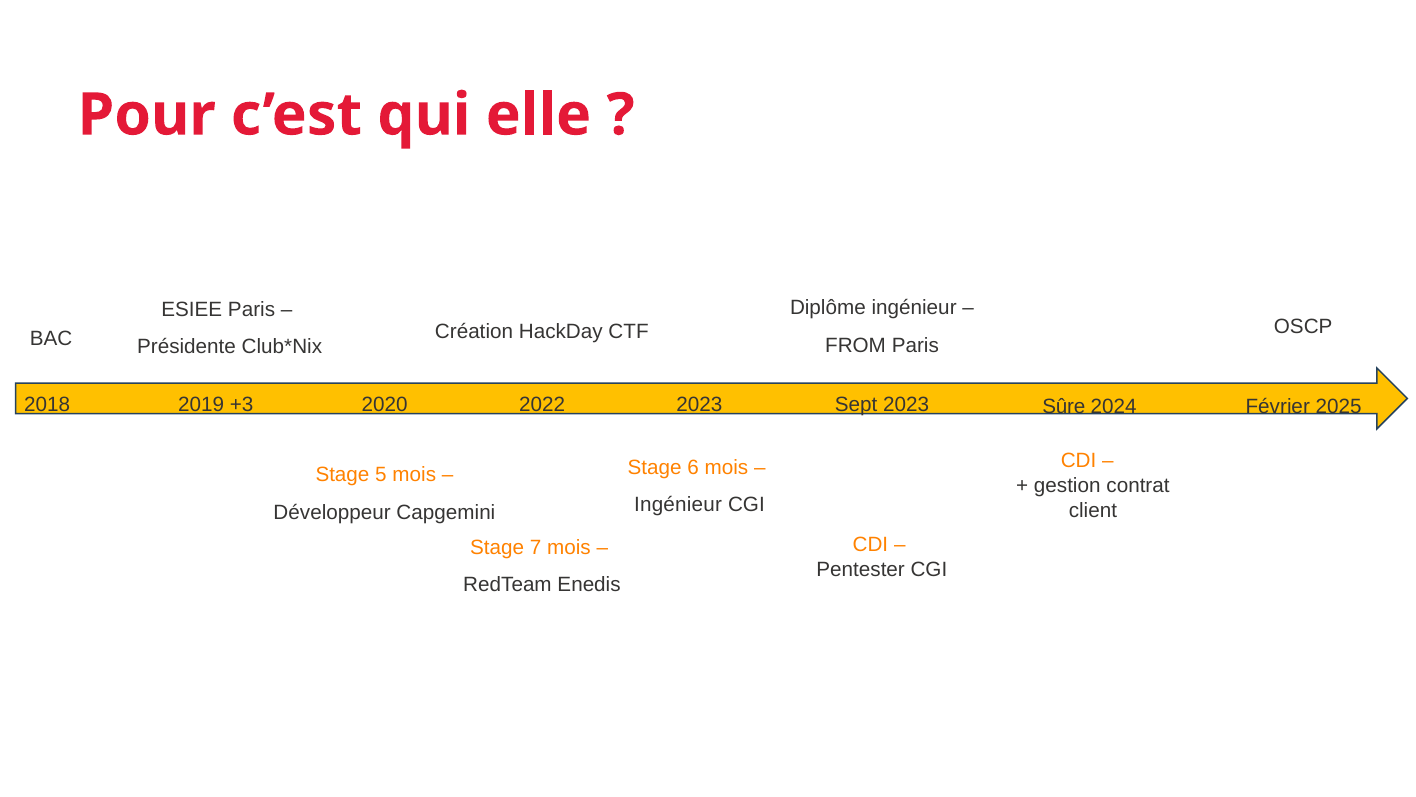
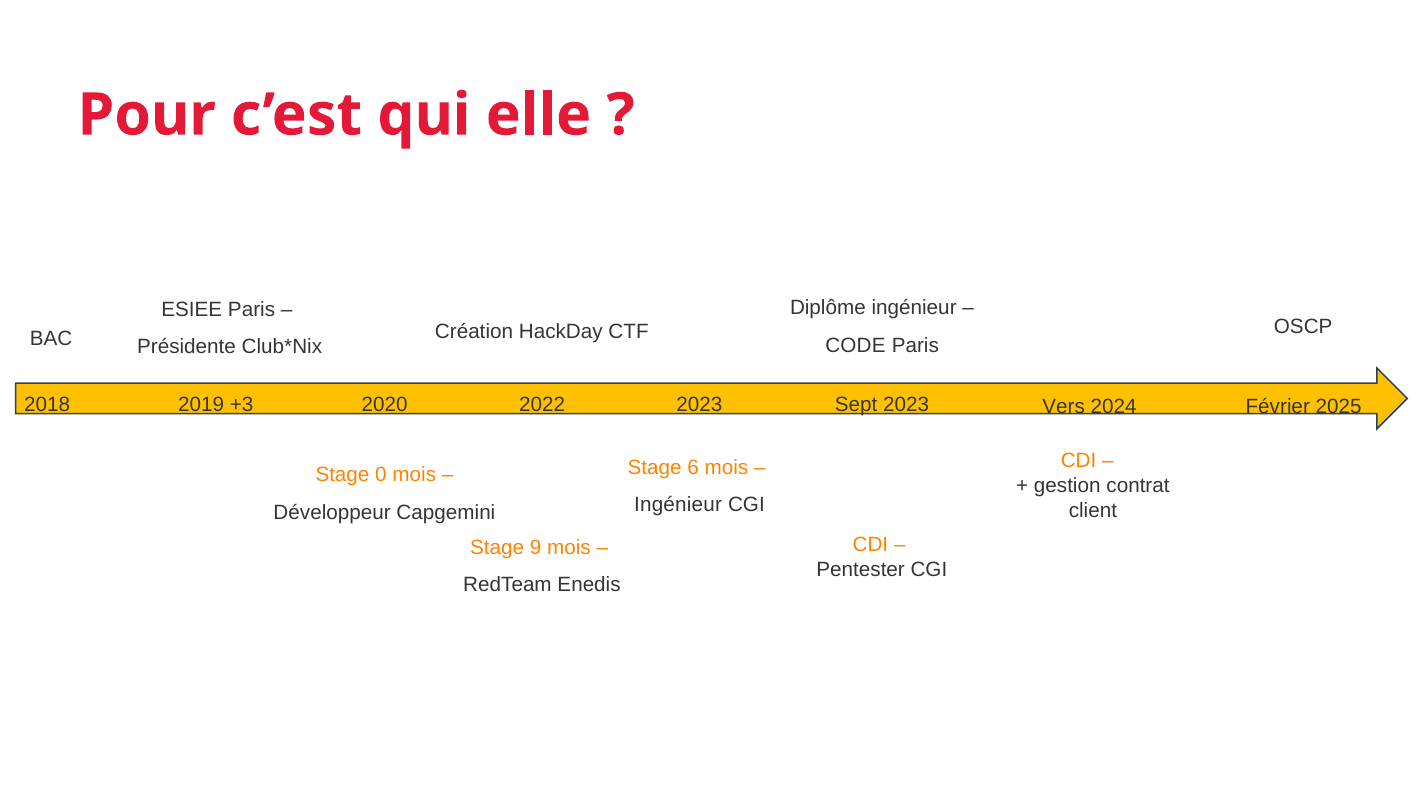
FROM: FROM -> CODE (855, 345)
Sûre: Sûre -> Vers (1064, 406)
5: 5 -> 0 (381, 475)
7: 7 -> 9 (536, 547)
